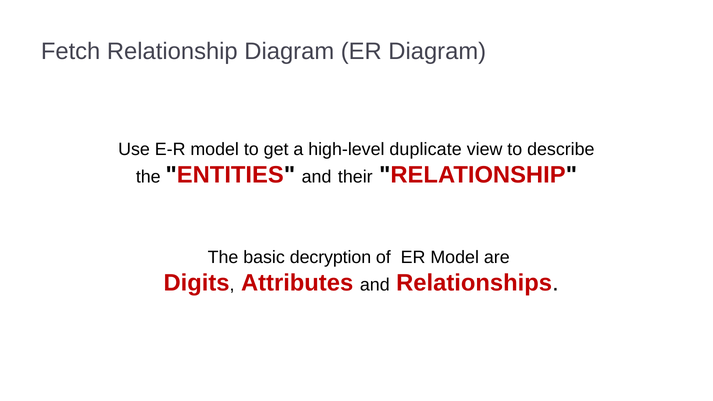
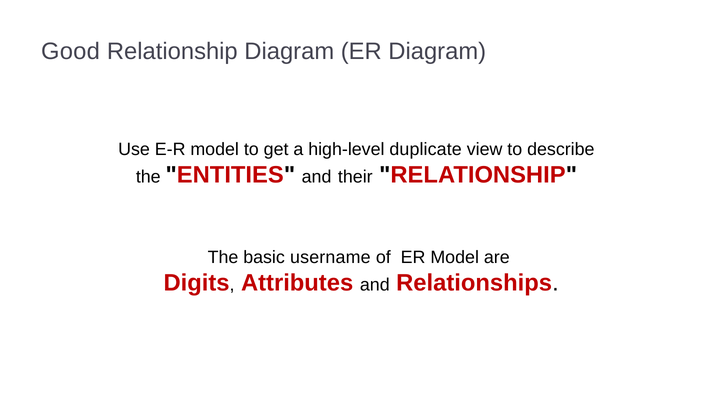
Fetch: Fetch -> Good (70, 52)
decryption: decryption -> username (330, 257)
